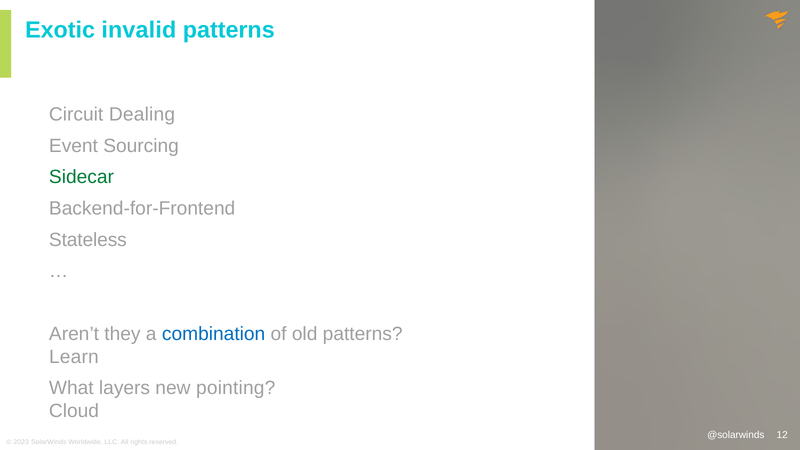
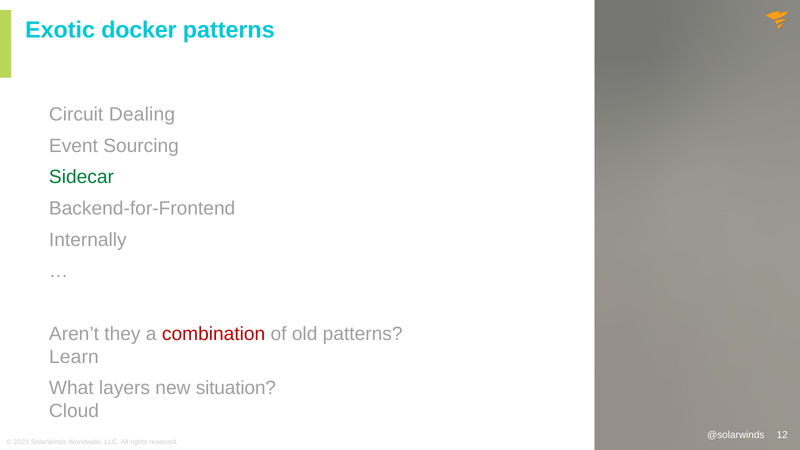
invalid: invalid -> docker (139, 30)
Stateless: Stateless -> Internally (88, 240)
combination colour: blue -> red (214, 334)
pointing: pointing -> situation (236, 388)
